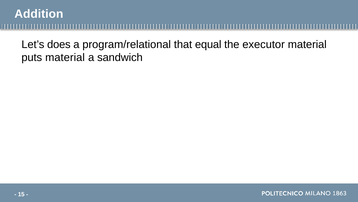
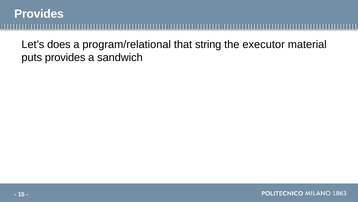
Addition: Addition -> Provides (39, 14)
equal: equal -> string (208, 44)
puts material: material -> provides (65, 57)
